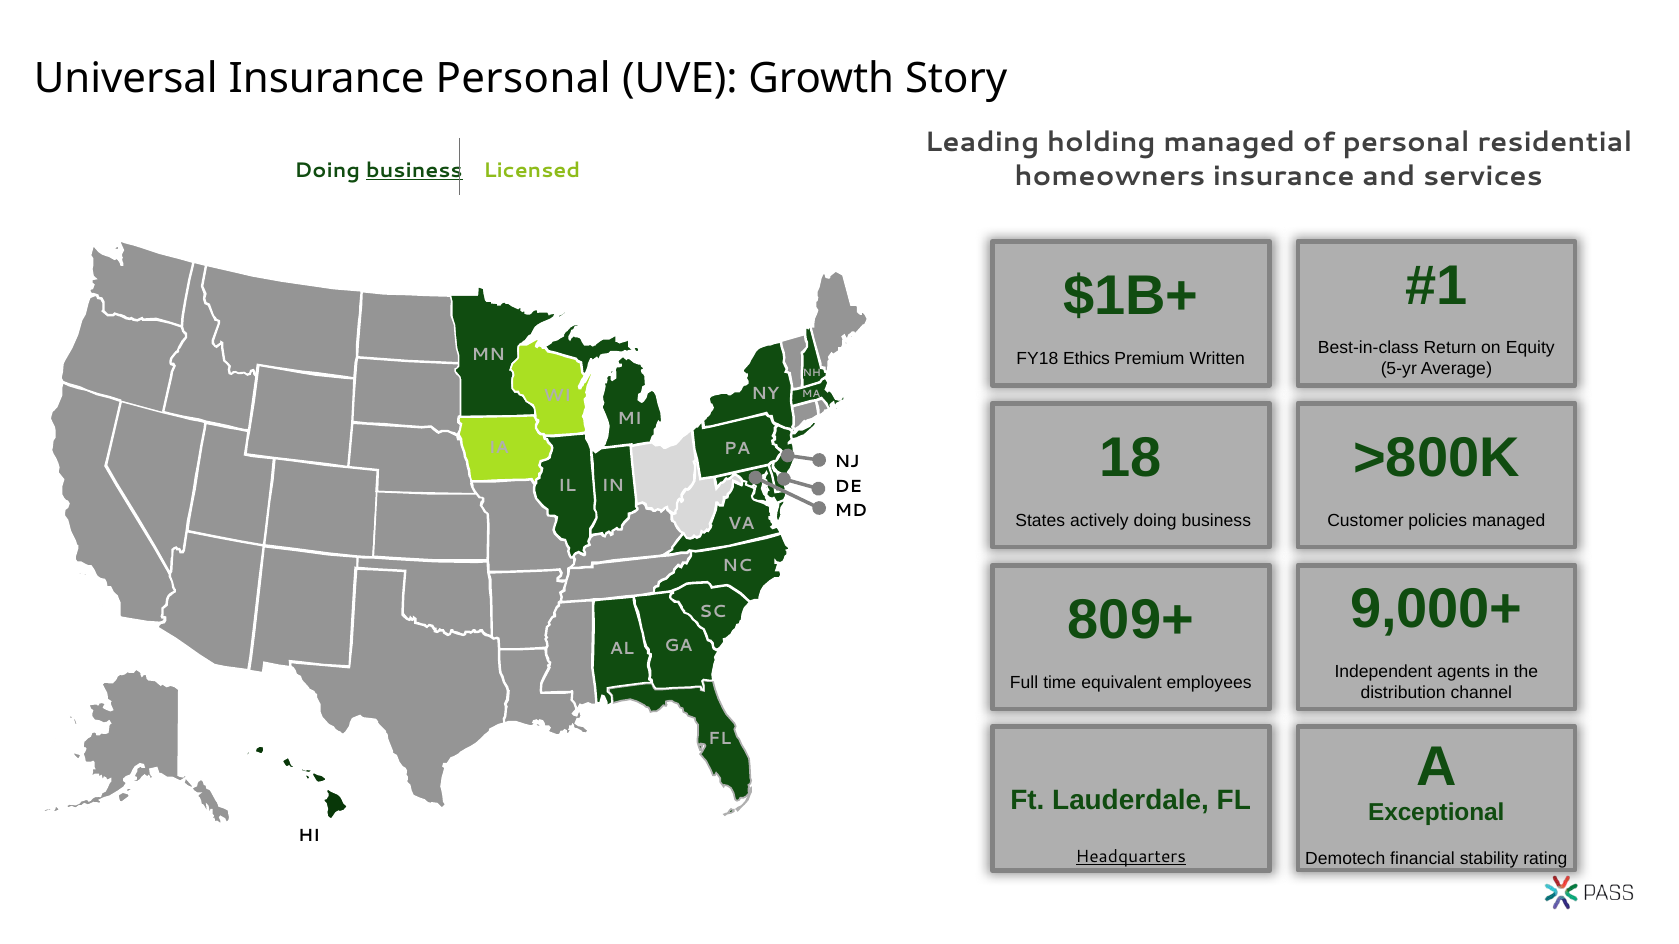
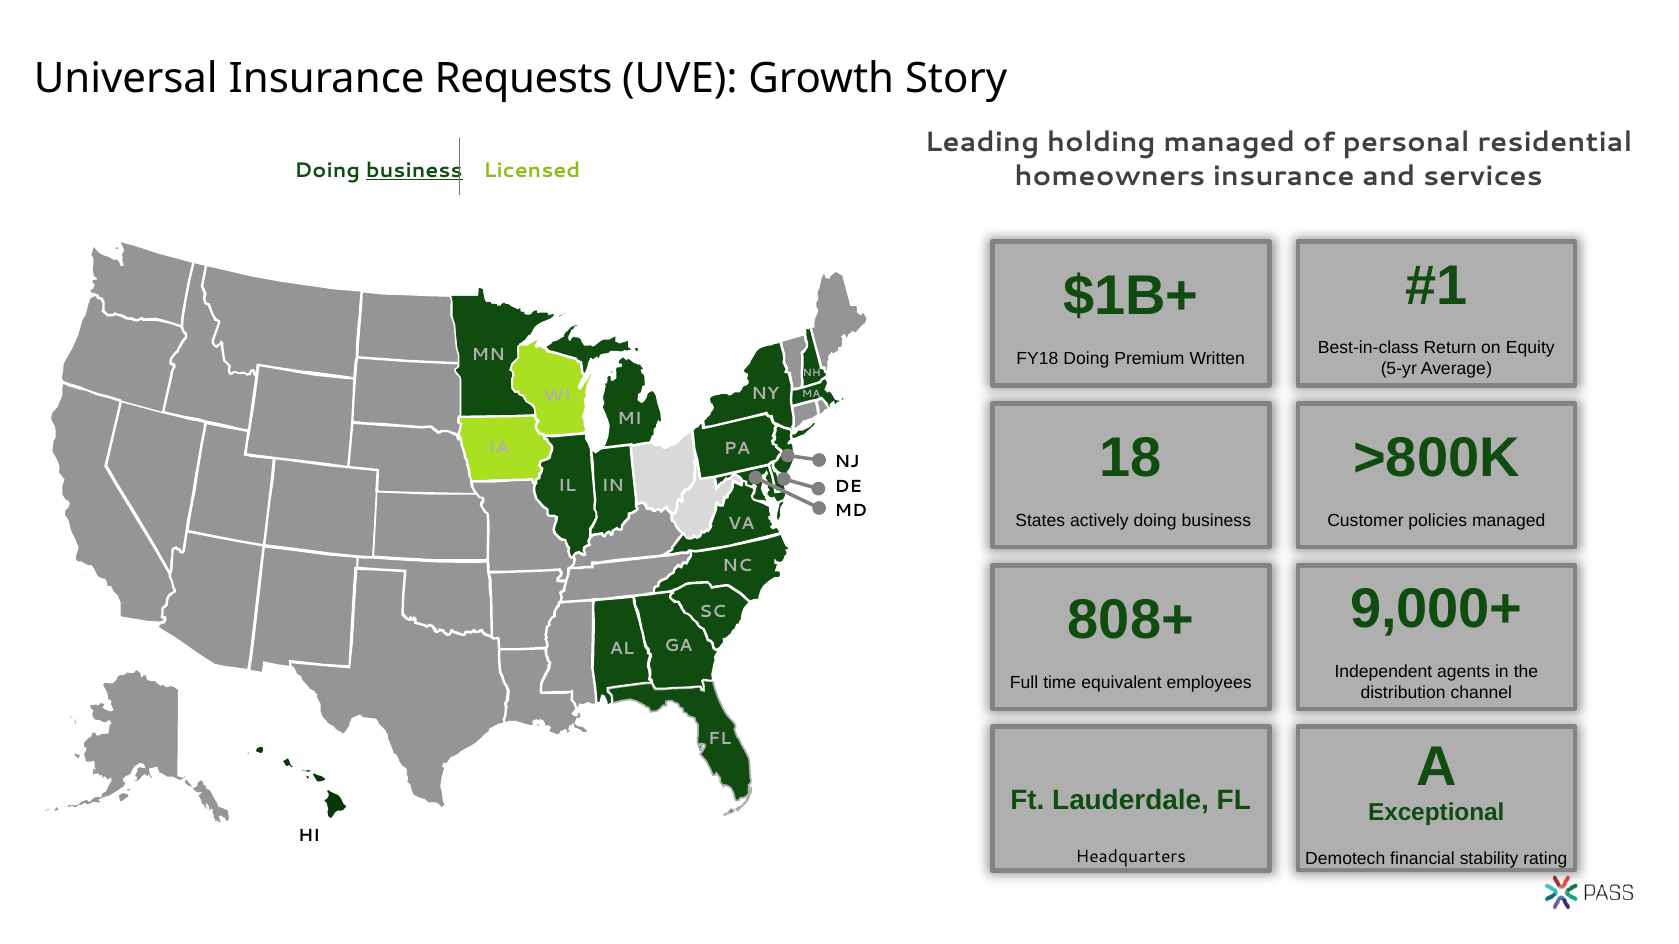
Insurance Personal: Personal -> Requests (524, 79)
FY18 Ethics: Ethics -> Doing (1086, 359)
809+: 809+ -> 808+ (1131, 620)
Headquarters underline: present -> none (1131, 857)
